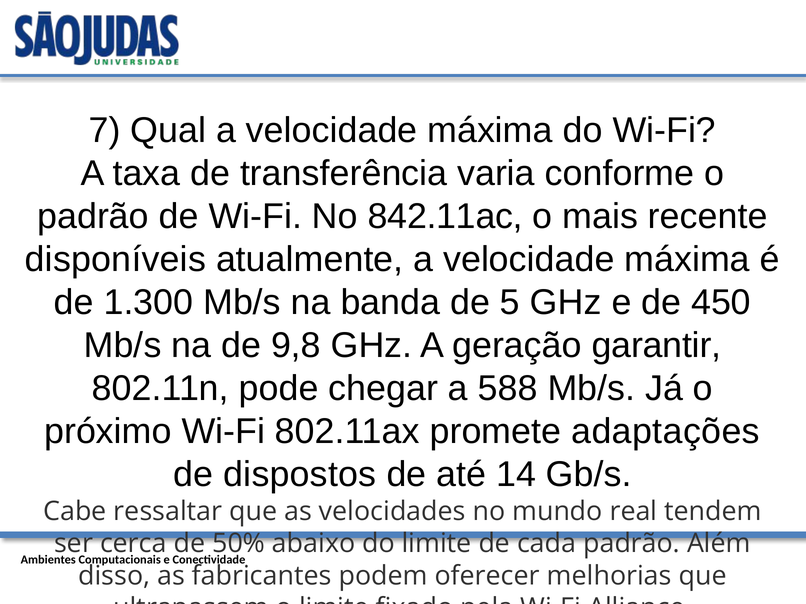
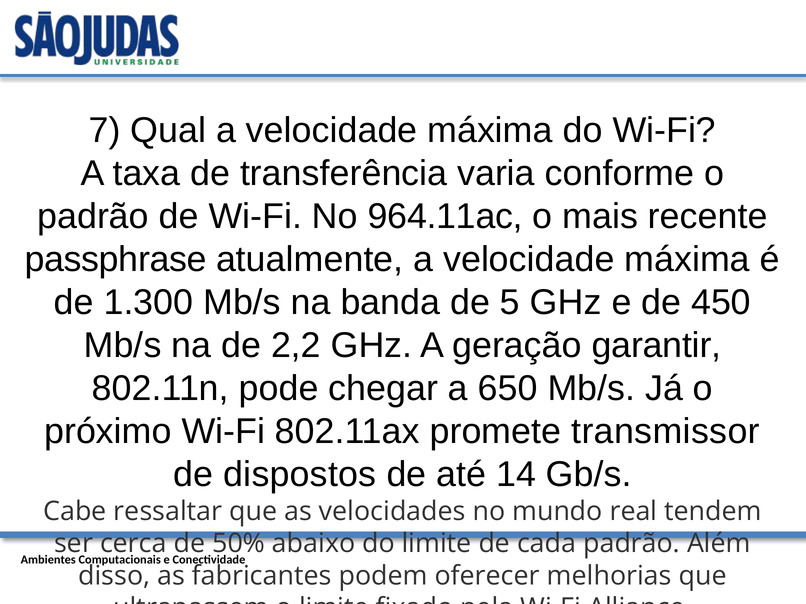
842.11ac: 842.11ac -> 964.11ac (445, 217)
disponíveis: disponíveis -> passphrase (116, 260)
9,8: 9,8 -> 2,2 (296, 346)
588: 588 -> 650 (508, 389)
adaptações: adaptações -> transmissor (666, 432)
